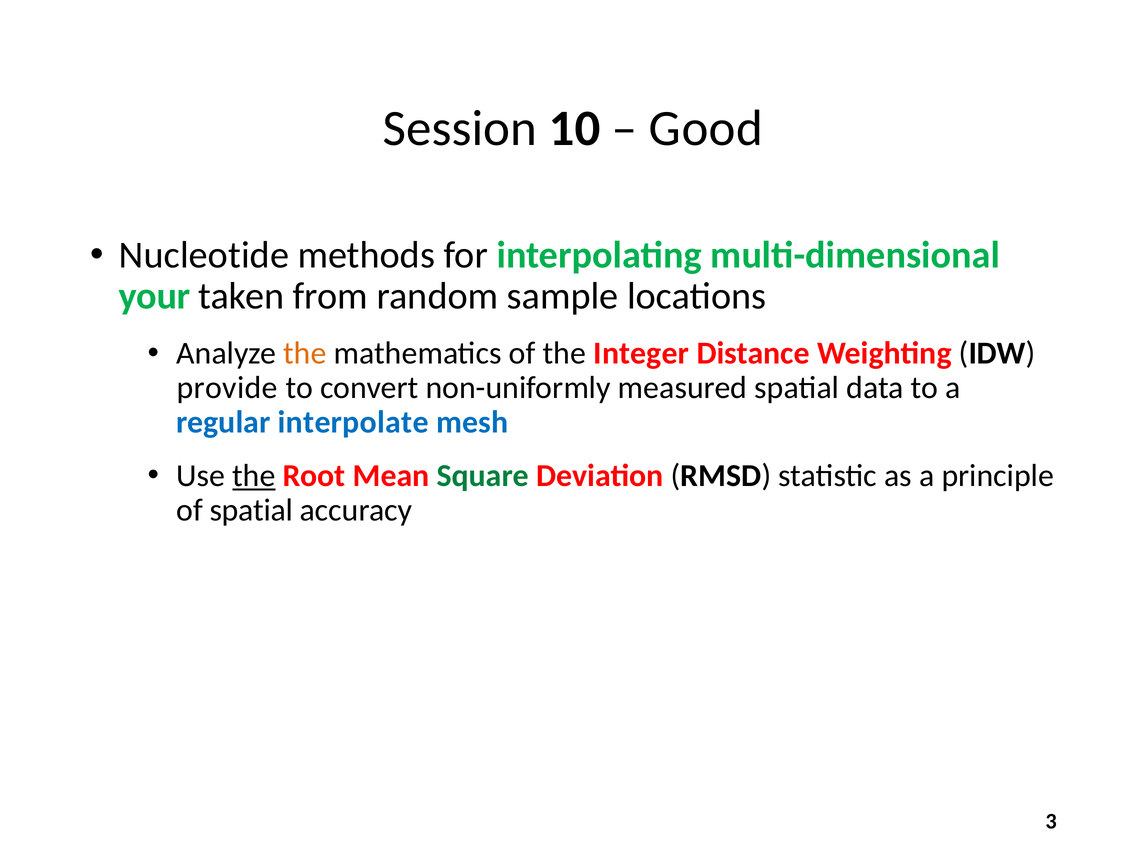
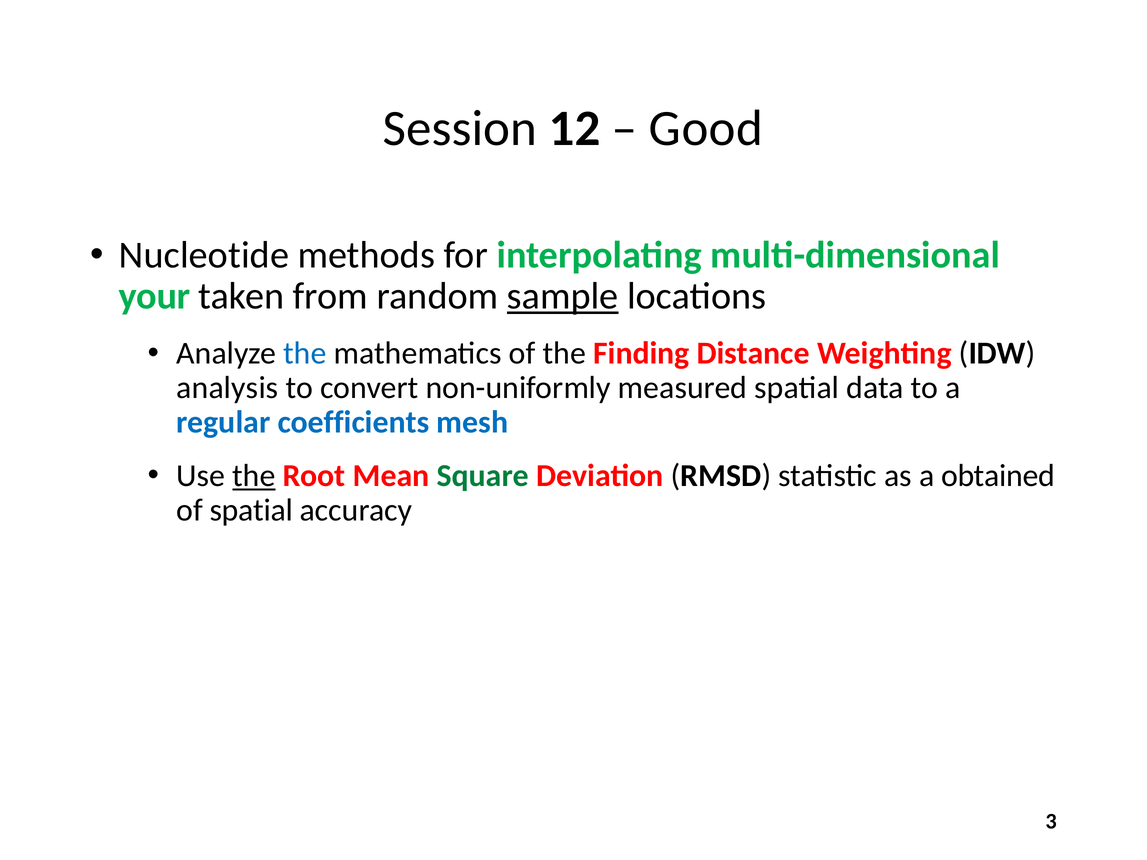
10: 10 -> 12 (575, 129)
sample underline: none -> present (563, 296)
the colour: orange -> blue (305, 353)
Integer: Integer -> Finding (641, 353)
provide: provide -> analysis (227, 388)
interpolate: interpolate -> coefficients (353, 422)
principle: principle -> obtained (998, 476)
